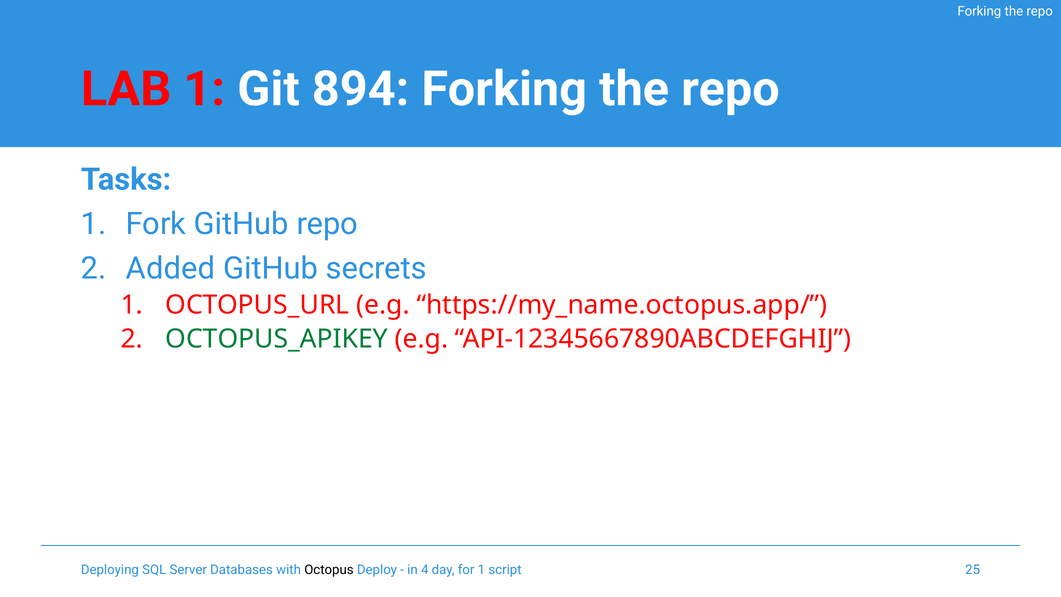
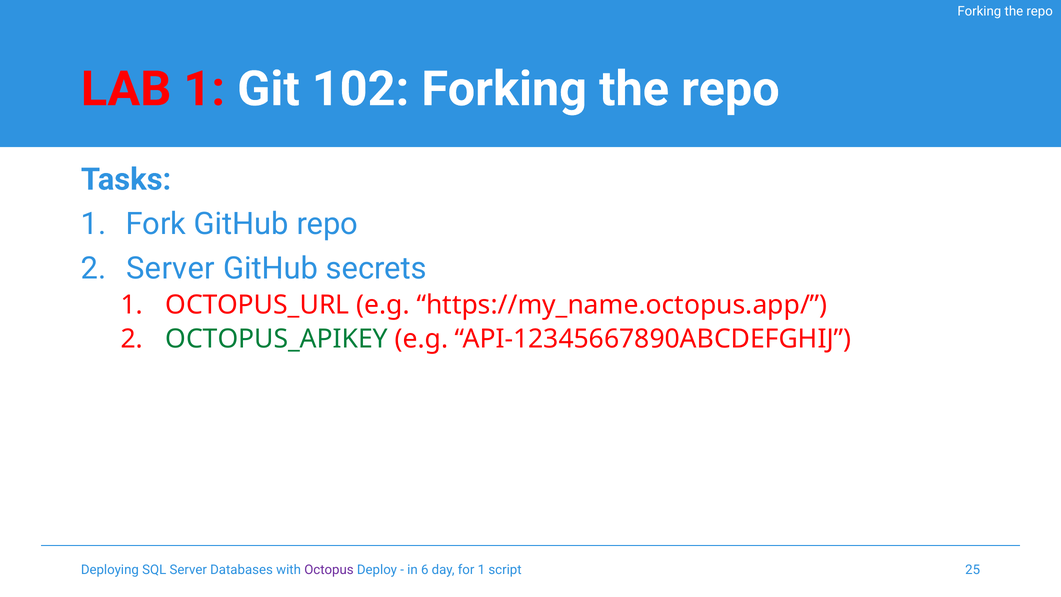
894: 894 -> 102 (361, 89)
Added: Added -> Server (170, 268)
Octopus colour: black -> purple (329, 570)
4: 4 -> 6 (425, 570)
